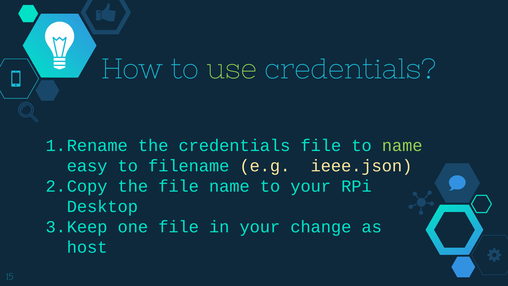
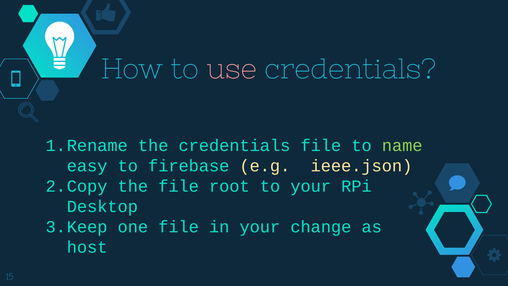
use colour: light green -> pink (232, 69)
filename: filename -> firebase (189, 166)
file name: name -> root (229, 186)
